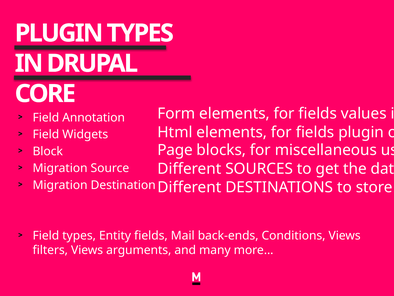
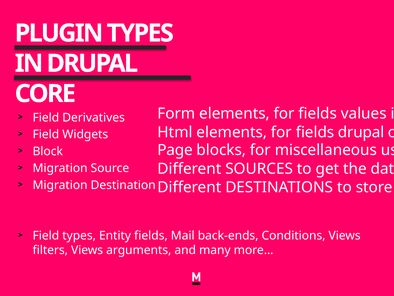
Annotation: Annotation -> Derivatives (94, 117)
fields plugin: plugin -> drupal (361, 132)
